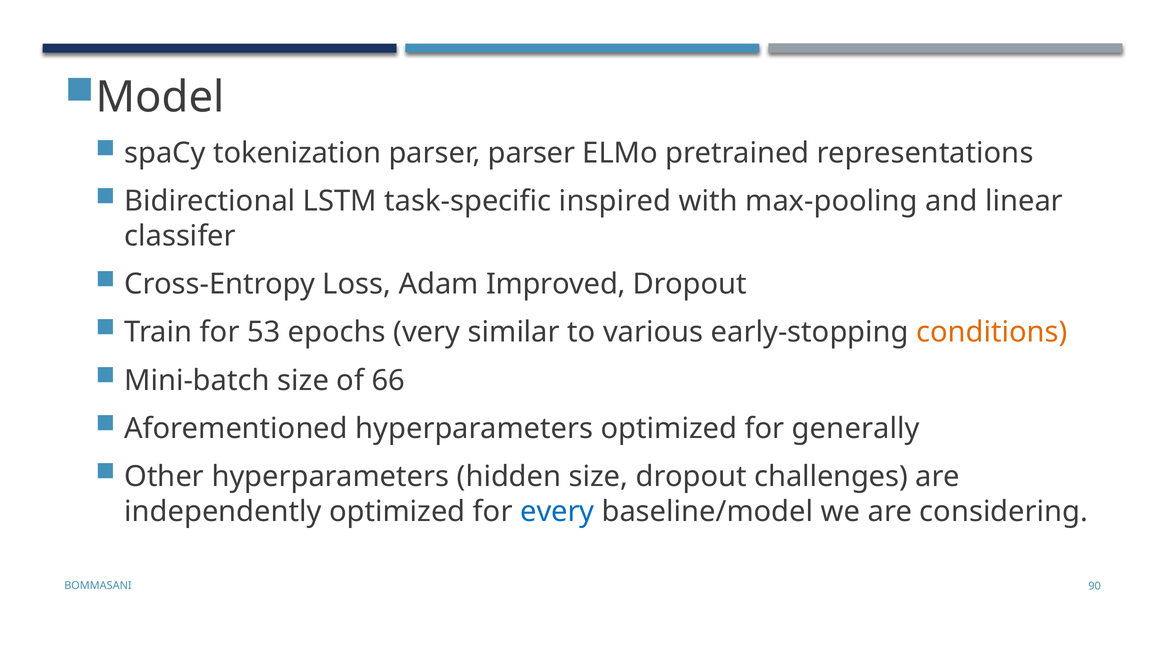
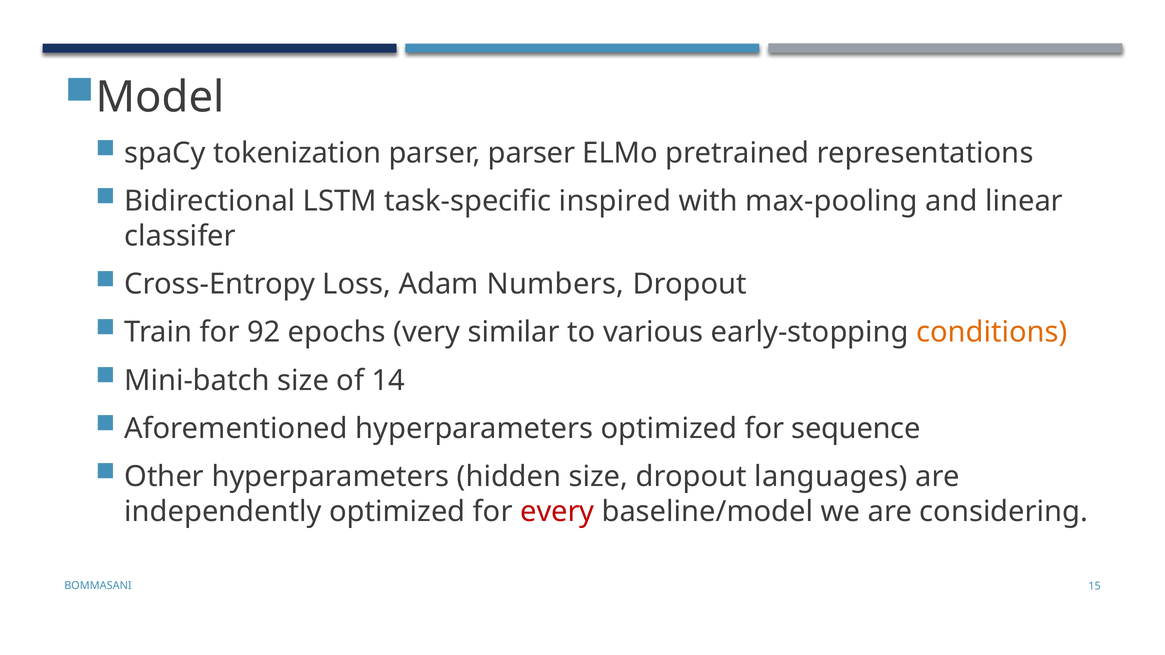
Improved: Improved -> Numbers (556, 284)
53: 53 -> 92 (264, 333)
66: 66 -> 14 (388, 381)
generally: generally -> sequence (856, 429)
challenges: challenges -> languages (831, 477)
every colour: blue -> red (557, 512)
90: 90 -> 15 (1095, 586)
